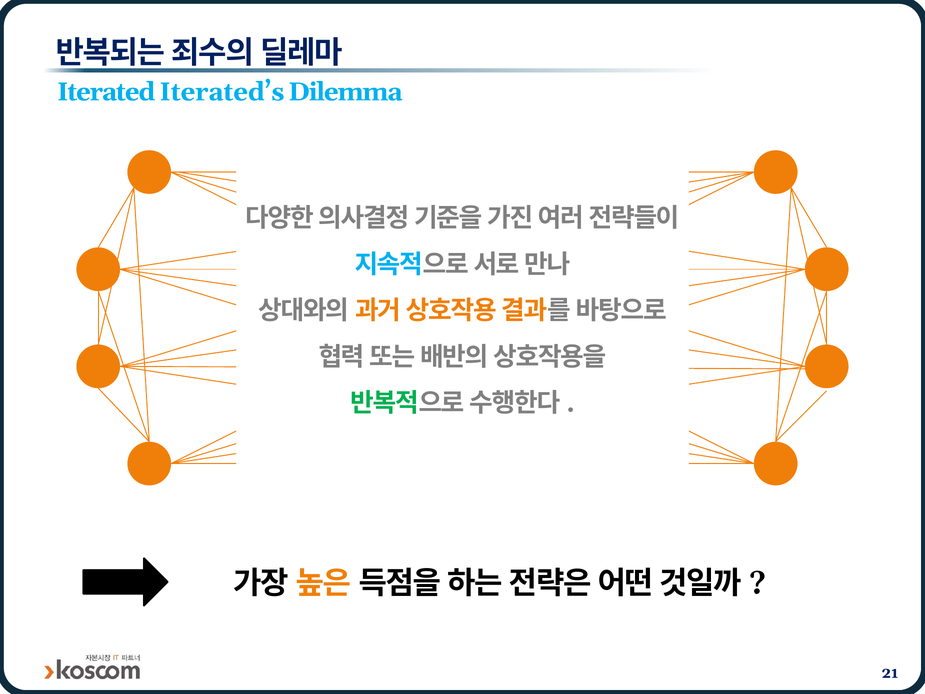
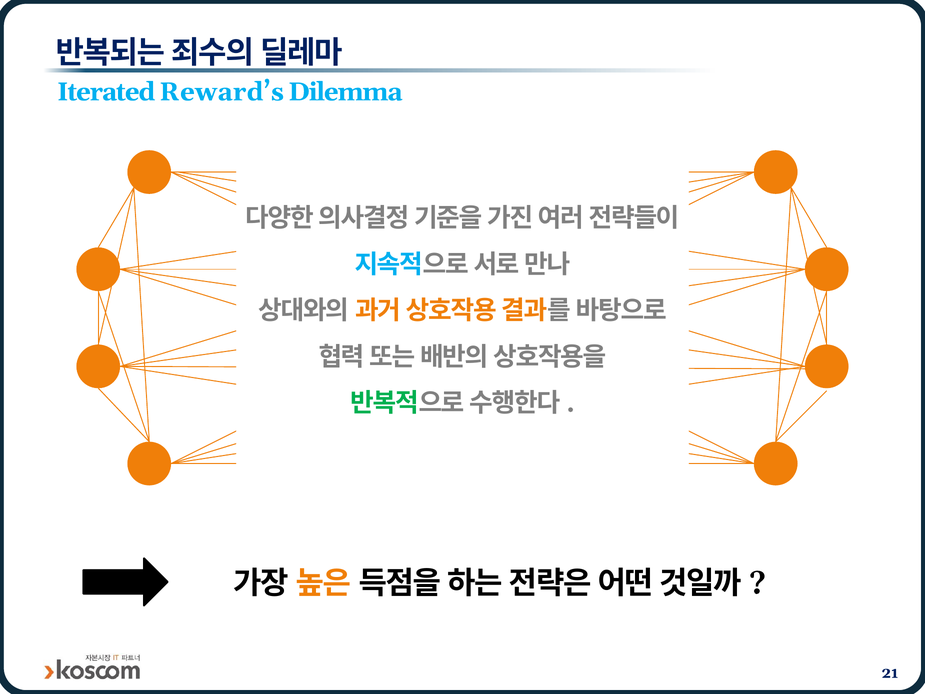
Iterated’s: Iterated’s -> Reward’s (222, 92)
